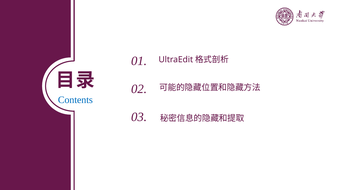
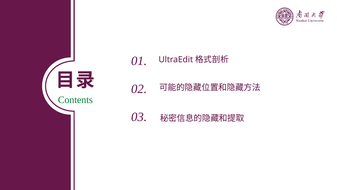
Contents colour: blue -> green (75, 100)
